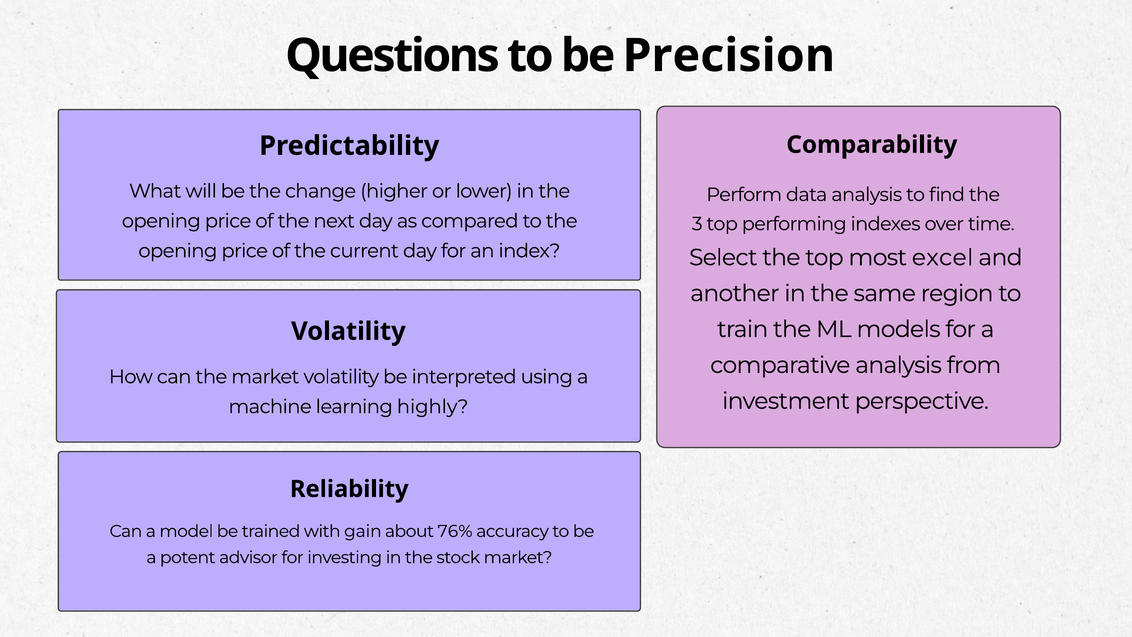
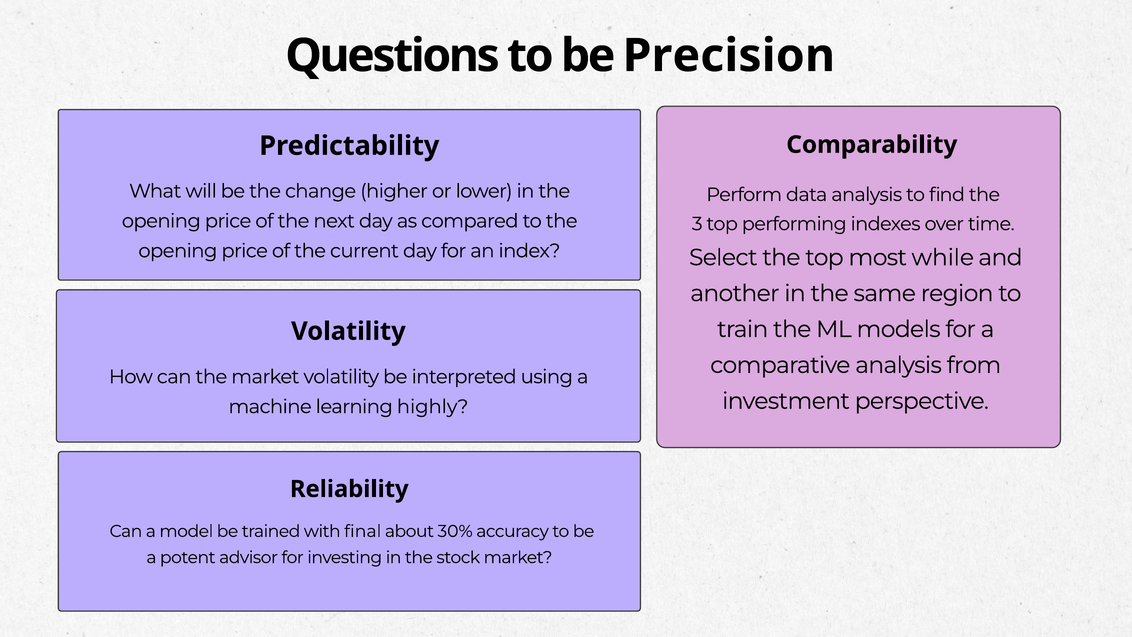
excel: excel -> while (943, 257)
gain: gain -> final (363, 531)
76%: 76% -> 30% (455, 531)
